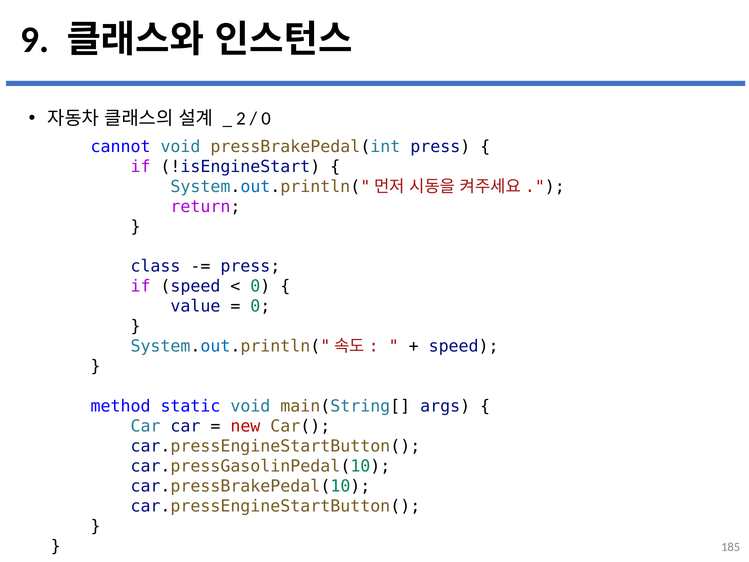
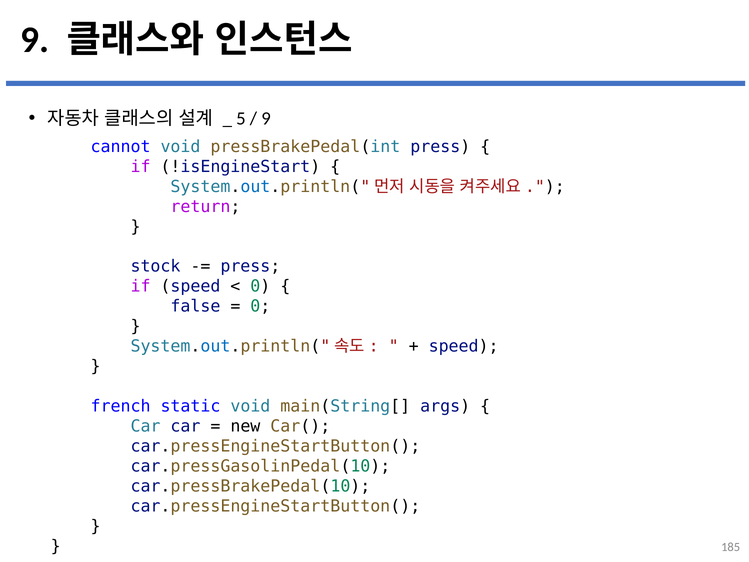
2: 2 -> 5 (241, 118)
0: 0 -> 9 (266, 118)
class: class -> stock (156, 266)
value: value -> false (195, 306)
method: method -> french (121, 406)
new colour: red -> black (245, 426)
